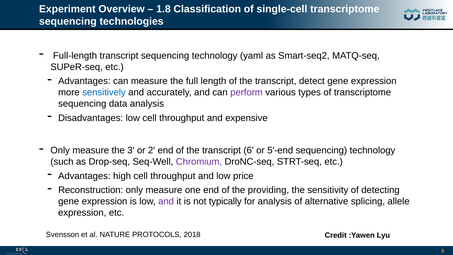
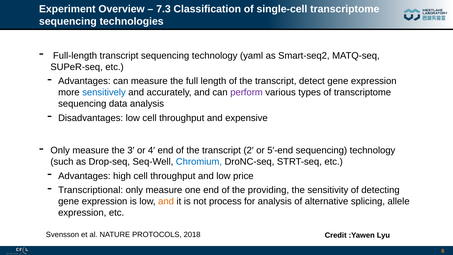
1.8: 1.8 -> 7.3 (163, 9)
2′: 2′ -> 4′ (152, 150)
6′: 6′ -> 2′ (249, 150)
Chromium colour: purple -> blue (199, 162)
Reconstruction: Reconstruction -> Transcriptional (91, 190)
and colour: purple -> orange (166, 201)
typically: typically -> process (225, 201)
